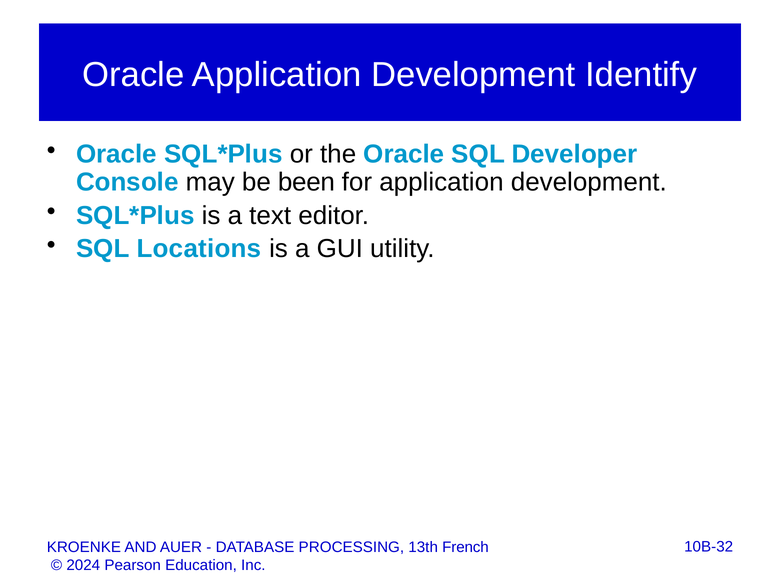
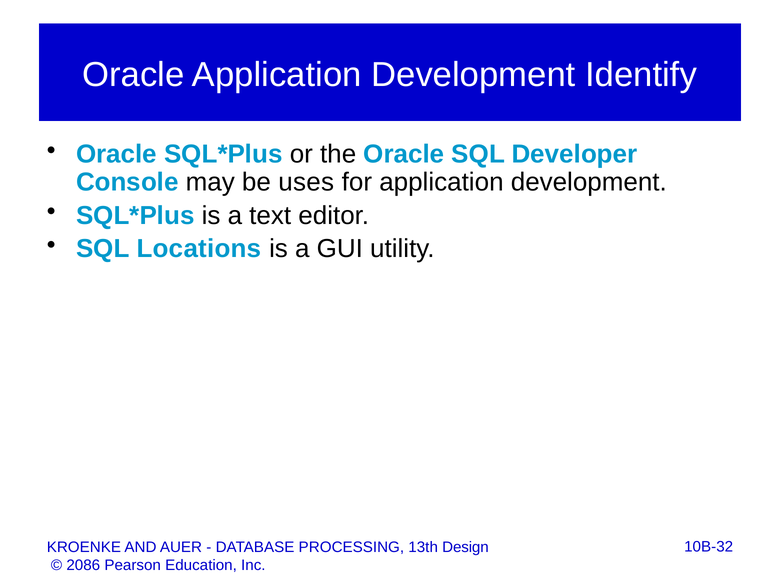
been: been -> uses (306, 182)
French: French -> Design (465, 547)
2024: 2024 -> 2086 (83, 565)
